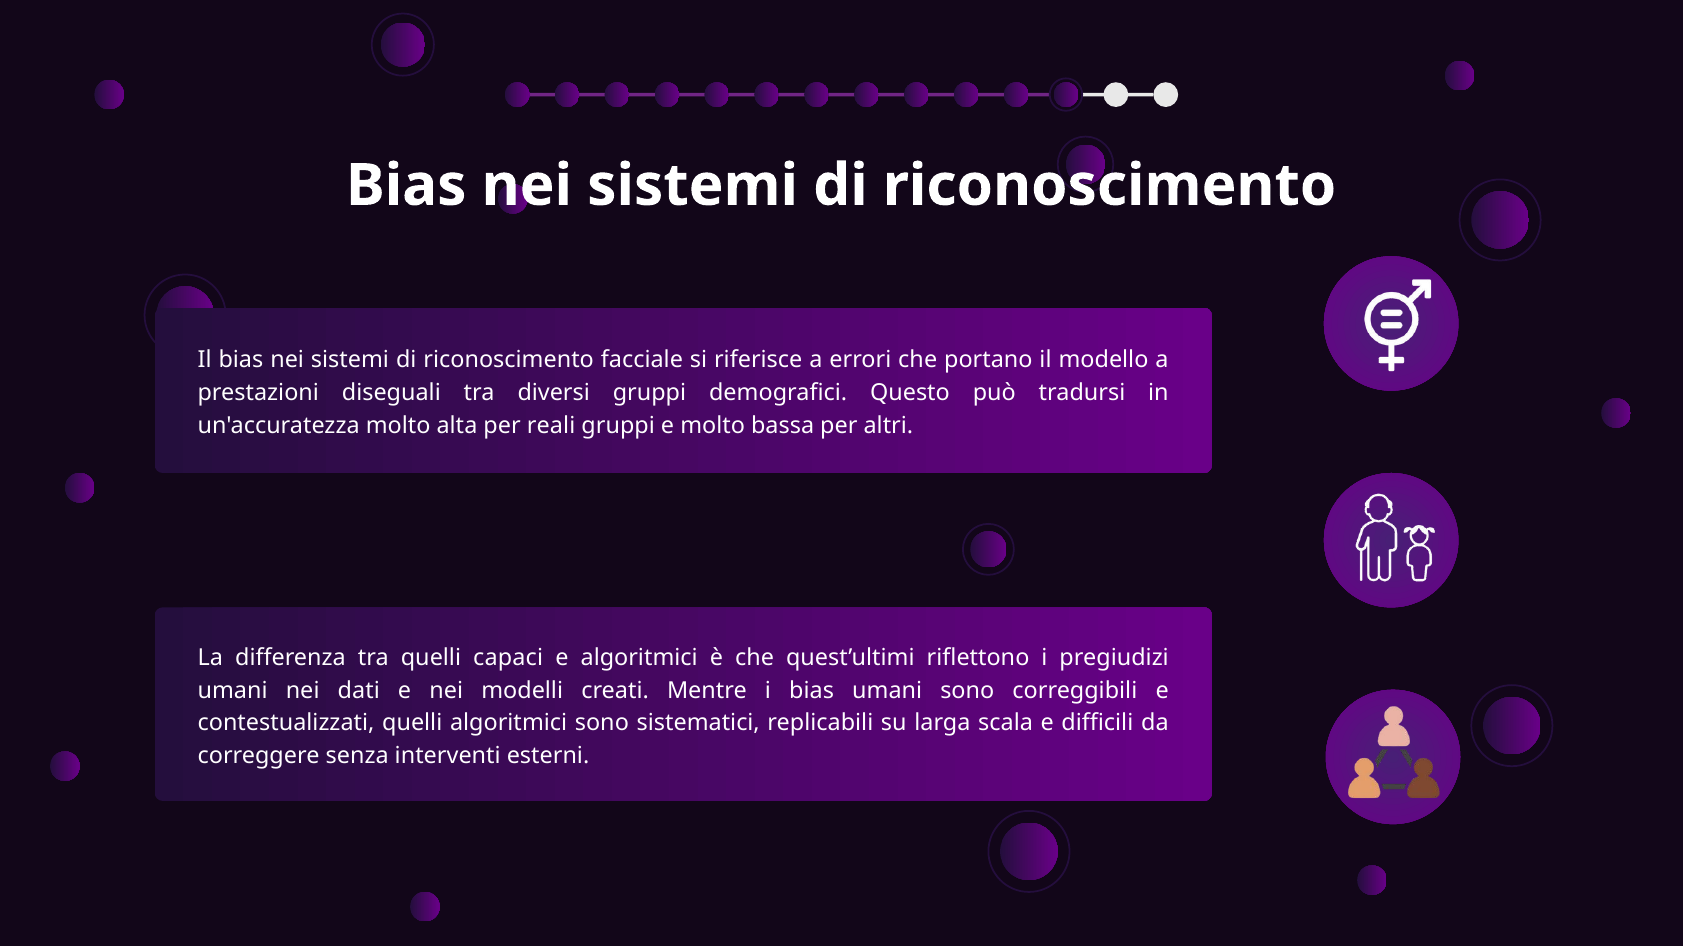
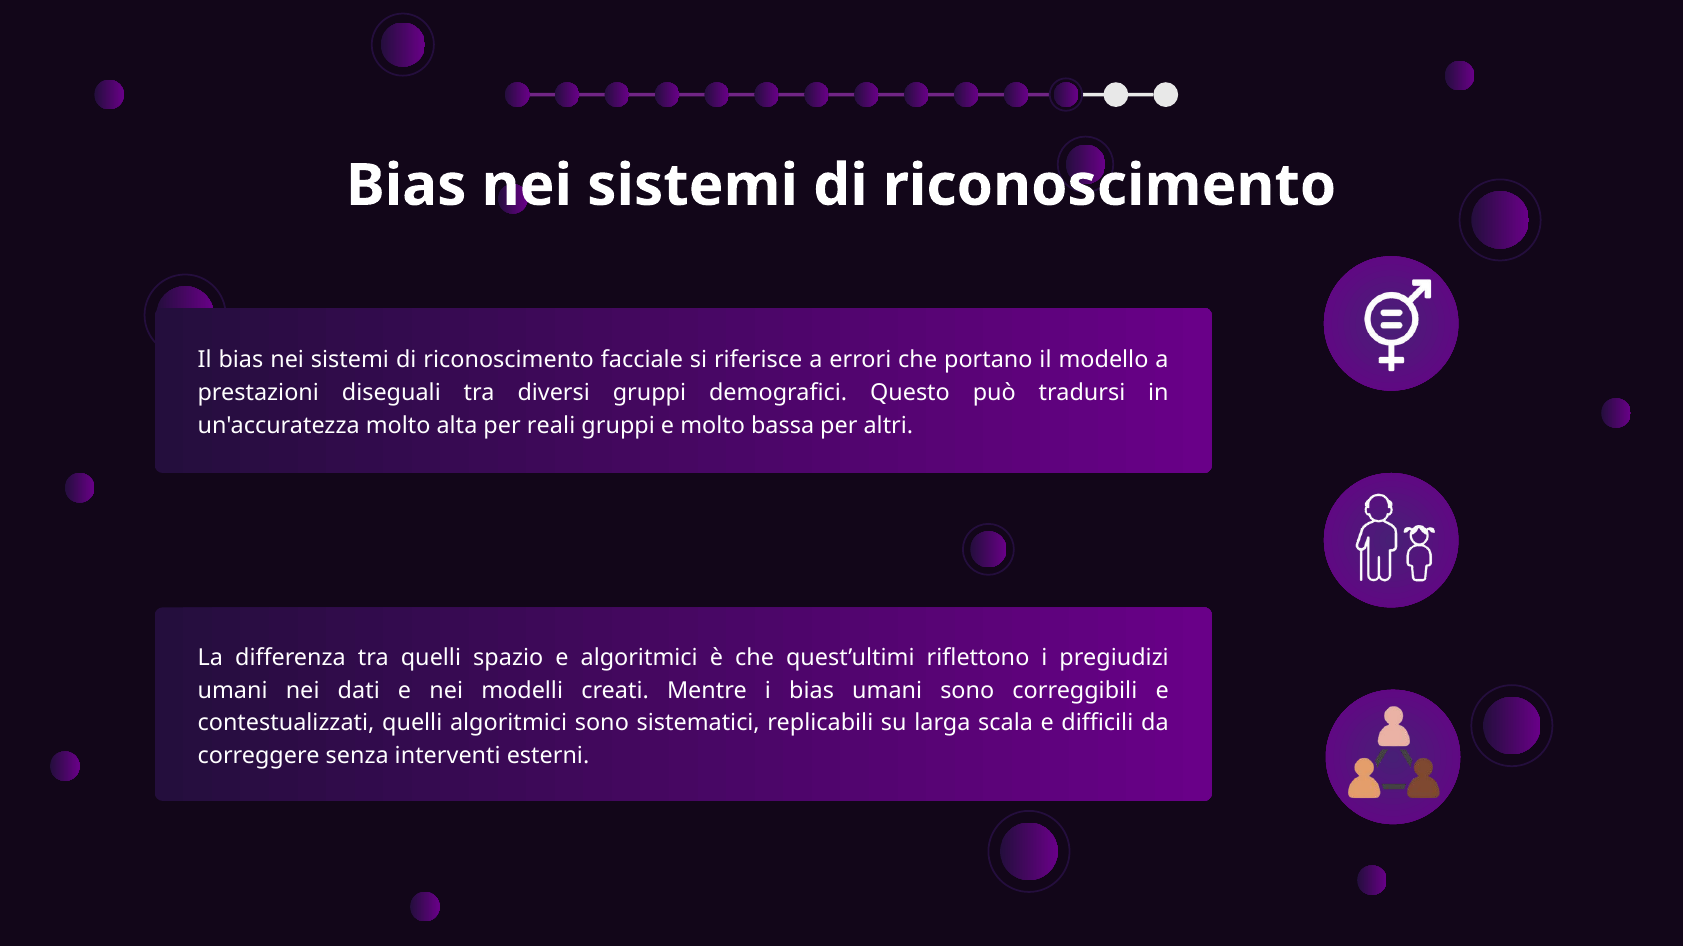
capaci: capaci -> spazio (508, 658)
